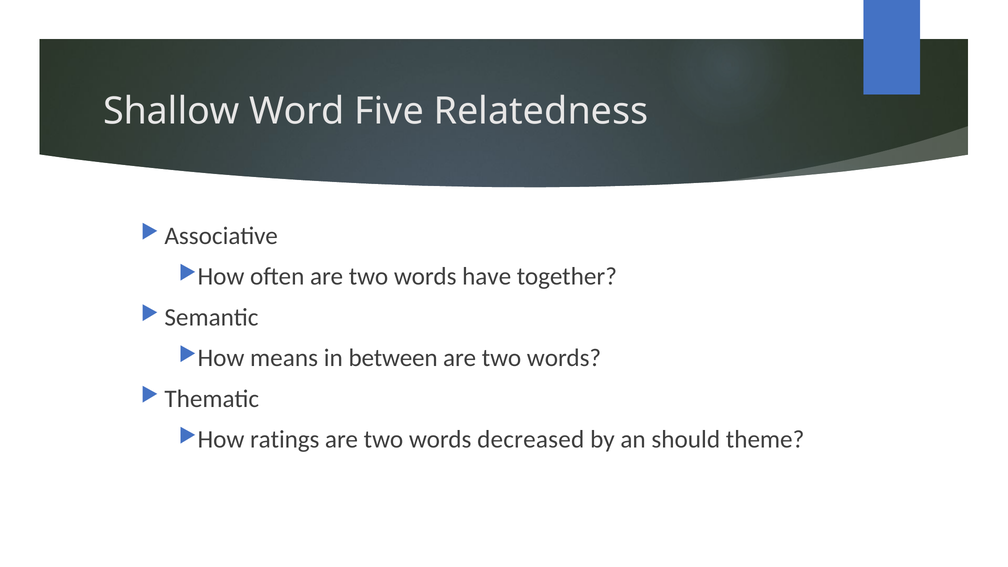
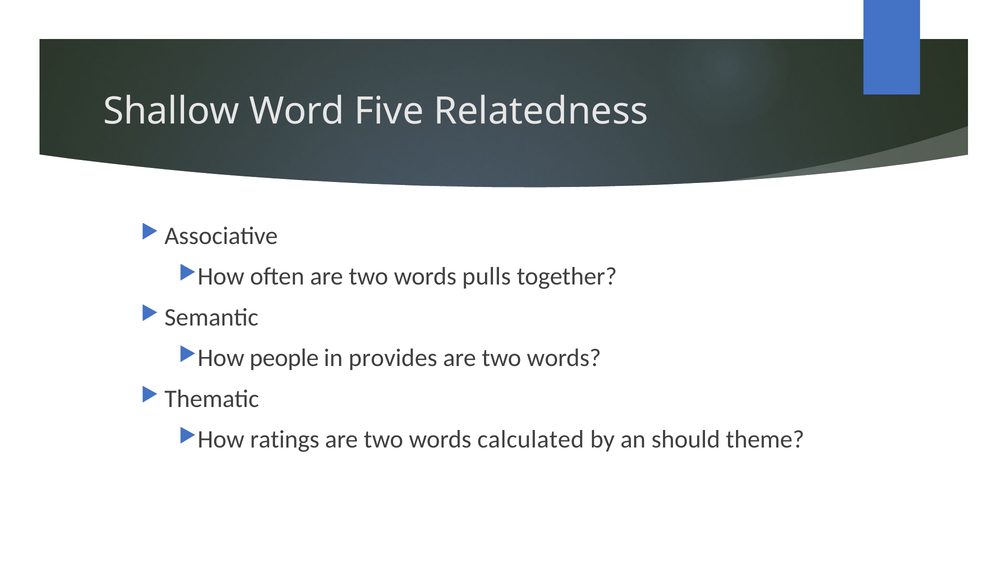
have: have -> pulls (487, 277)
means: means -> people (284, 358)
between: between -> provides (393, 358)
decreased: decreased -> calculated (531, 440)
